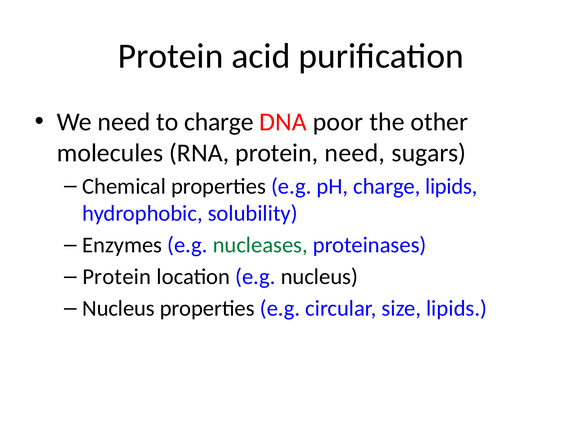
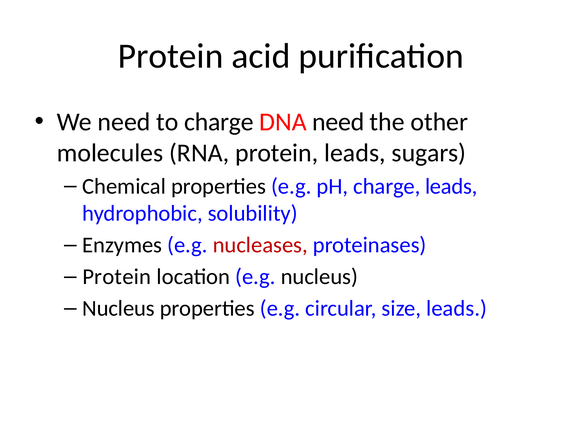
DNA poor: poor -> need (338, 122)
protein need: need -> leads (355, 153)
charge lipids: lipids -> leads (451, 187)
nucleases colour: green -> red (260, 245)
size lipids: lipids -> leads (457, 309)
